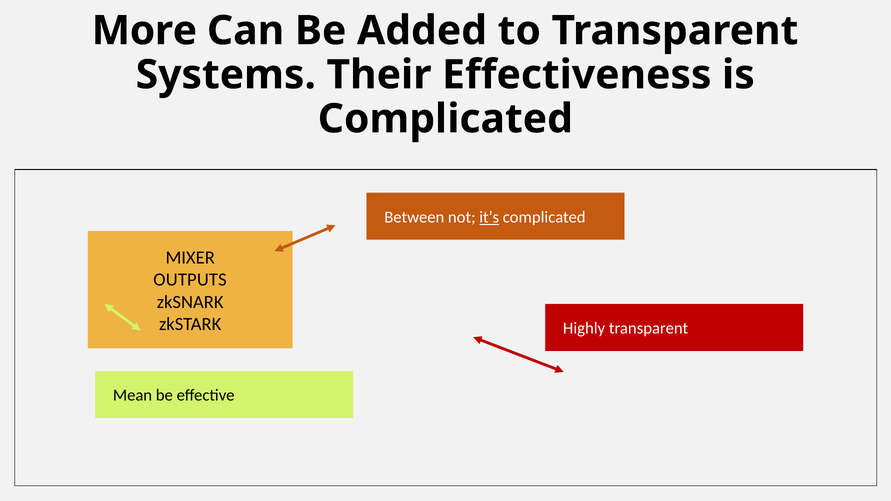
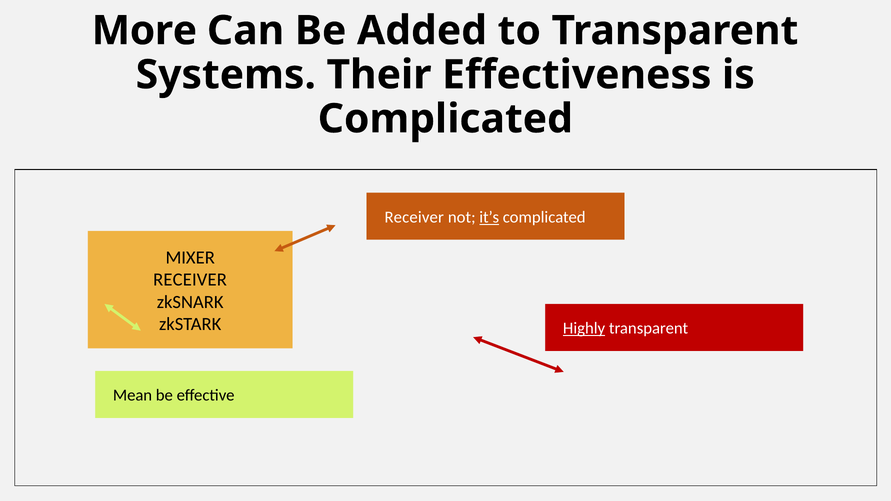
Between: Between -> Receiver (414, 217)
OUTPUTS: OUTPUTS -> RECEIVER (190, 280)
Highly underline: none -> present (584, 329)
